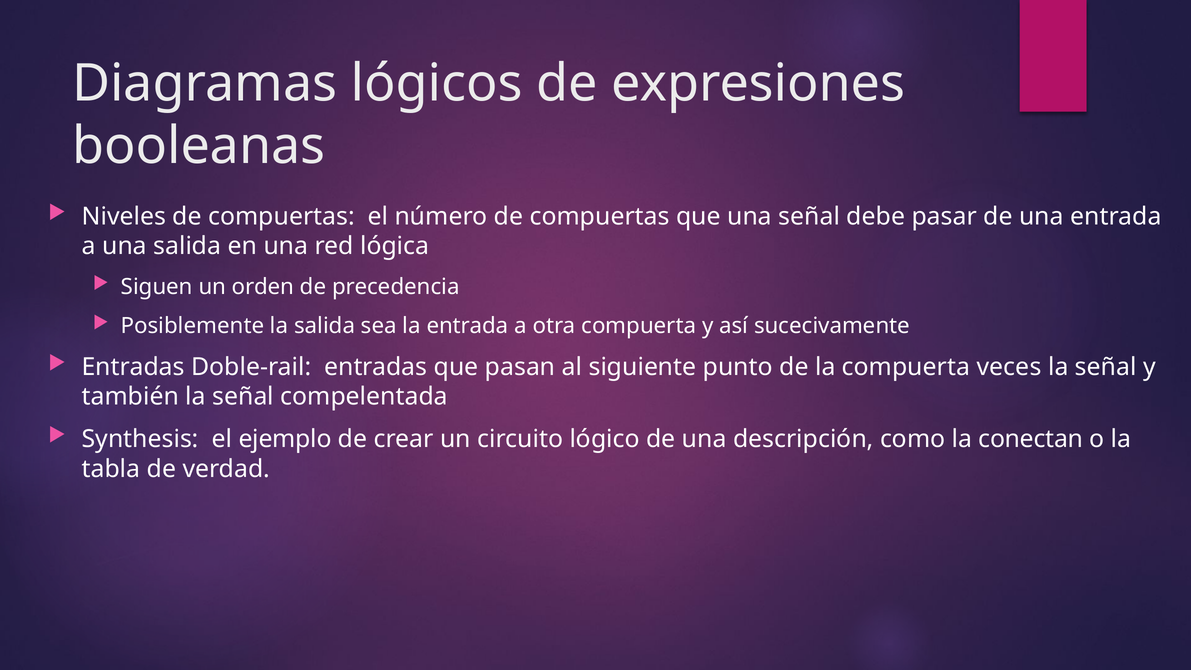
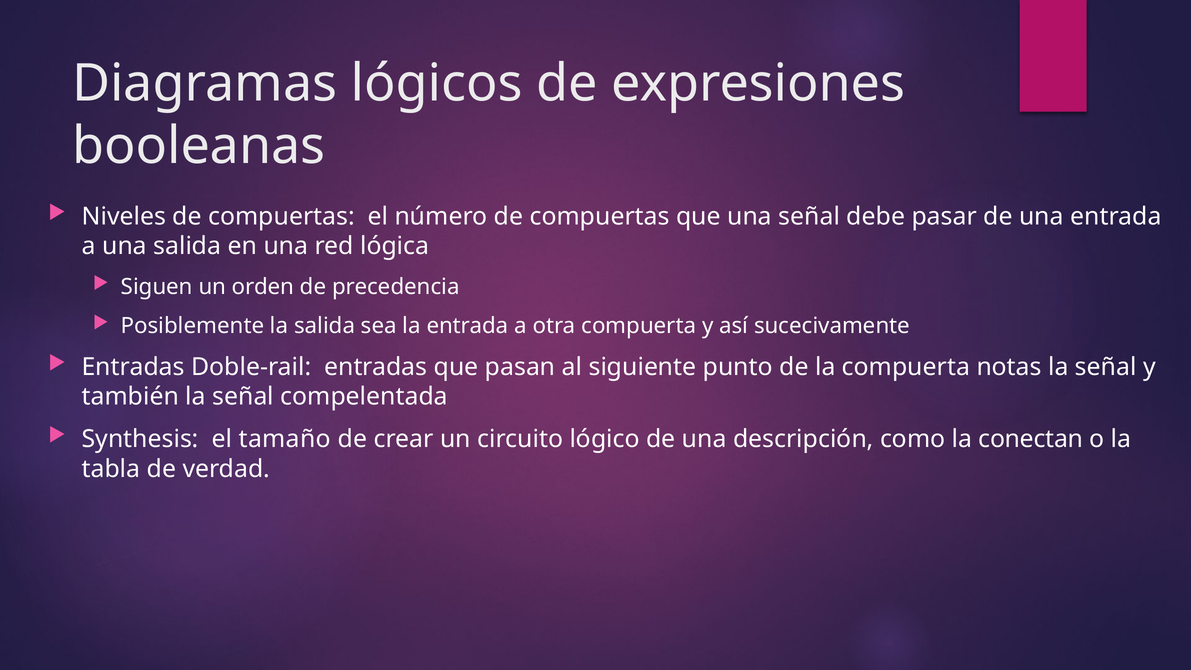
veces: veces -> notas (1009, 367)
ejemplo: ejemplo -> tamaño (285, 439)
